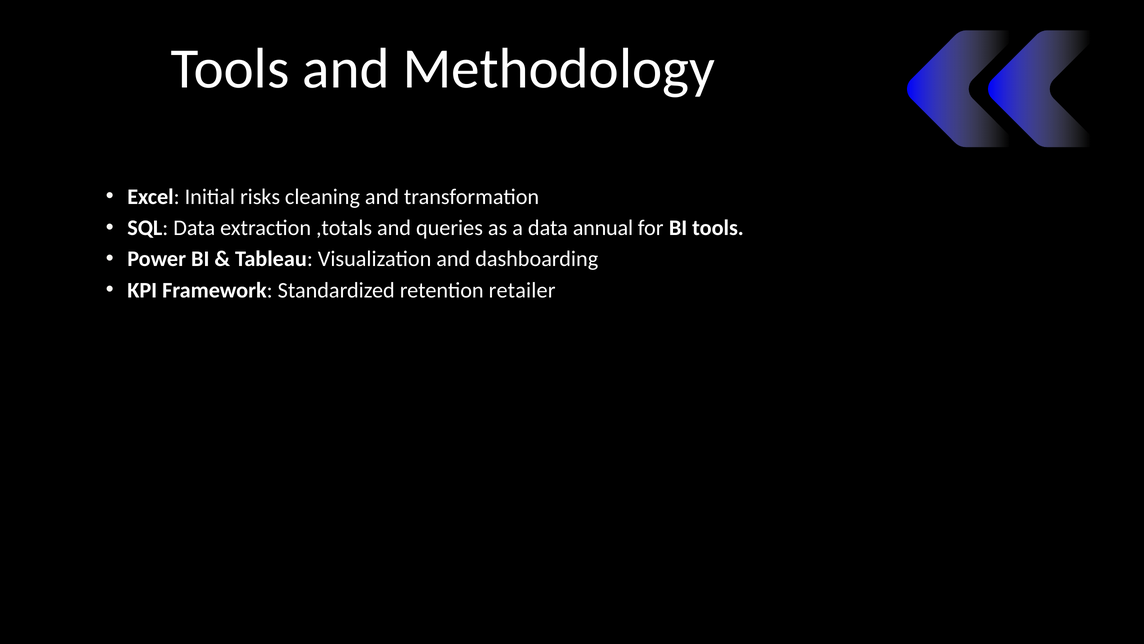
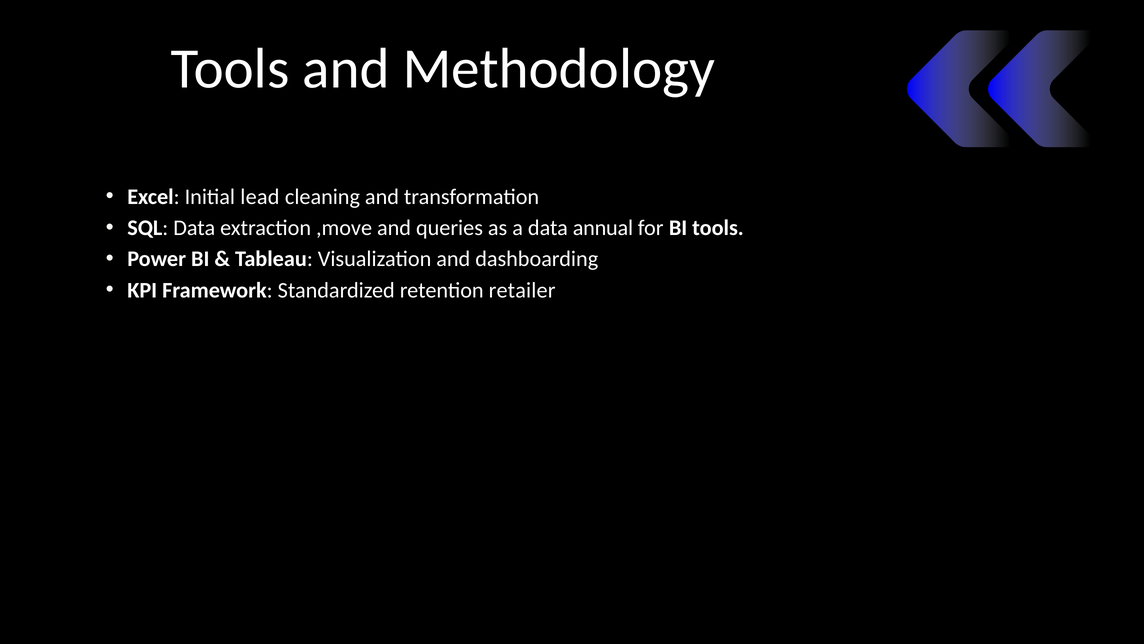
risks: risks -> lead (260, 197)
,totals: ,totals -> ,move (344, 228)
